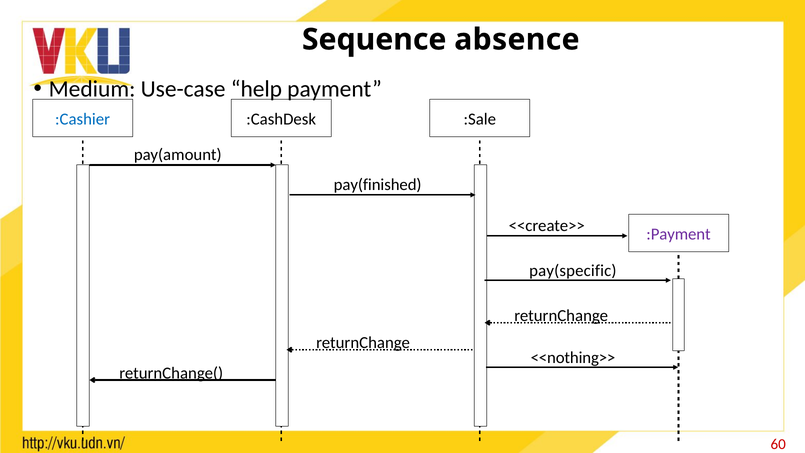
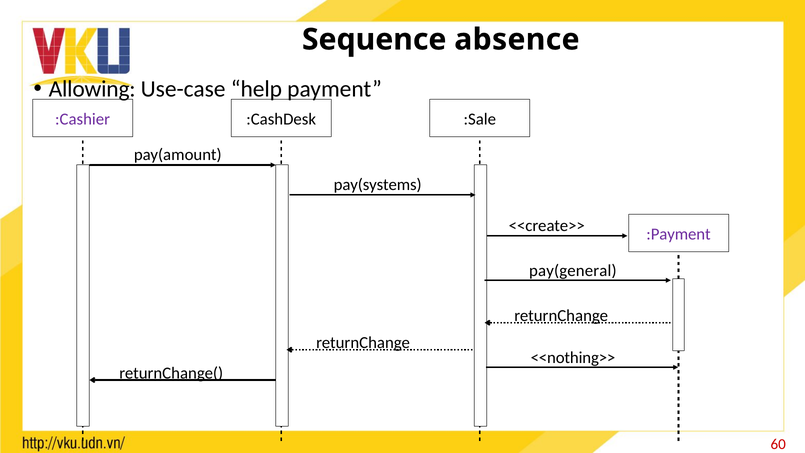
Medium: Medium -> Allowing (92, 89)
:Cashier colour: blue -> purple (83, 119)
pay(finished: pay(finished -> pay(systems (378, 185)
pay(specific: pay(specific -> pay(general (573, 271)
